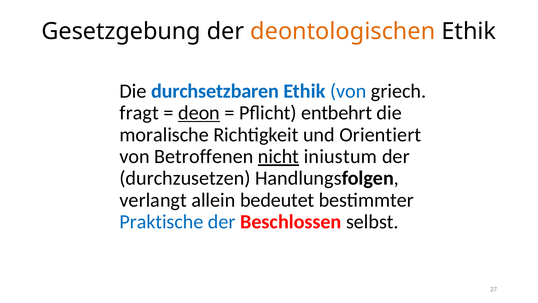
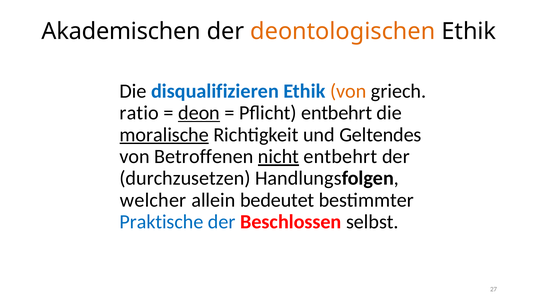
Gesetzgebung: Gesetzgebung -> Akademischen (121, 31)
durchsetzbaren: durchsetzbaren -> disqualifizieren (215, 91)
von colour: blue -> orange (348, 91)
fragt: fragt -> ratio (139, 113)
moralische underline: none -> present (164, 135)
Orientiert: Orientiert -> Geltendes (380, 135)
iniustum: iniustum -> entbehrt (340, 156)
verlangt: verlangt -> welcher (153, 200)
